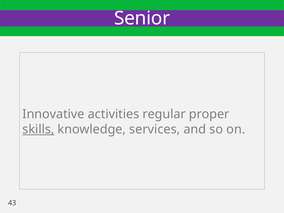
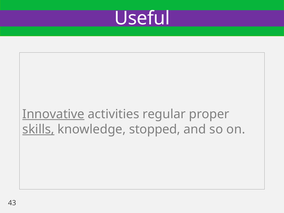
Senior: Senior -> Useful (142, 18)
Innovative underline: none -> present (53, 114)
services: services -> stopped (155, 129)
